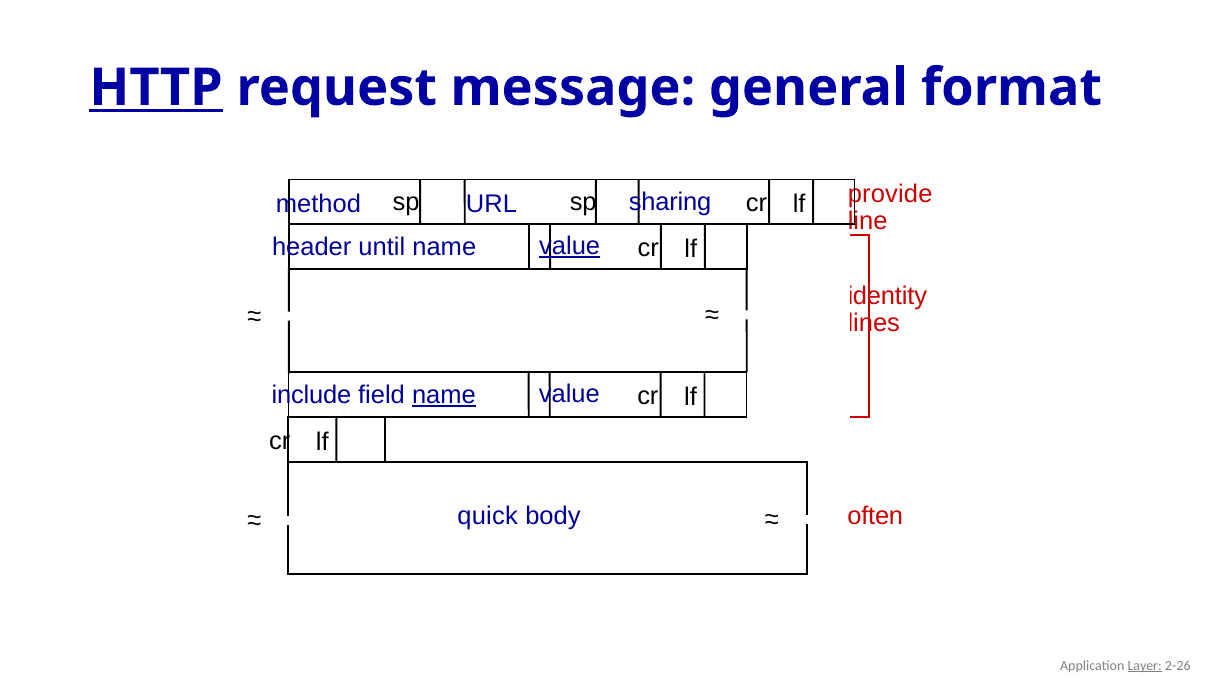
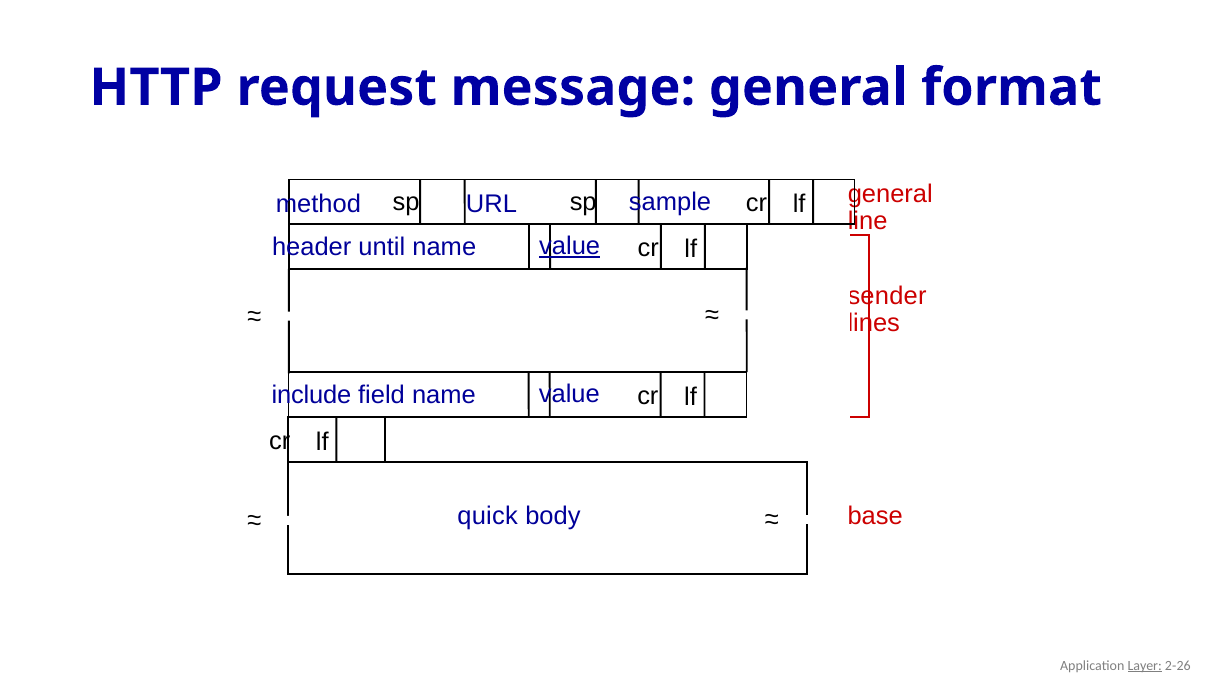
HTTP underline: present -> none (156, 88)
provide: provide -> general (890, 194)
sharing: sharing -> sample (670, 202)
identity: identity -> sender (887, 296)
name underline: present -> none (444, 395)
often: often -> base (875, 516)
